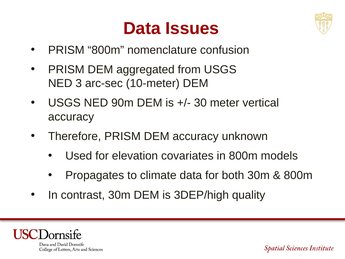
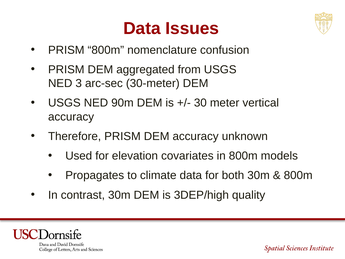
10-meter: 10-meter -> 30-meter (153, 83)
